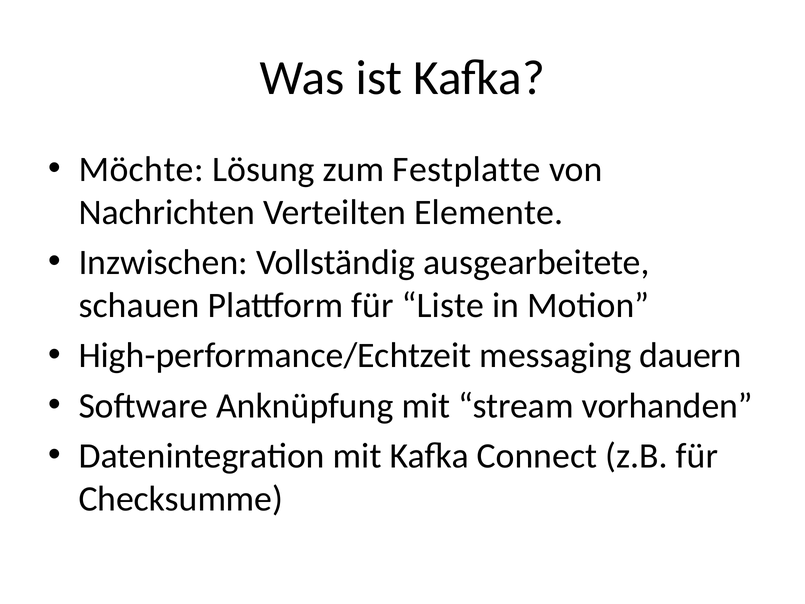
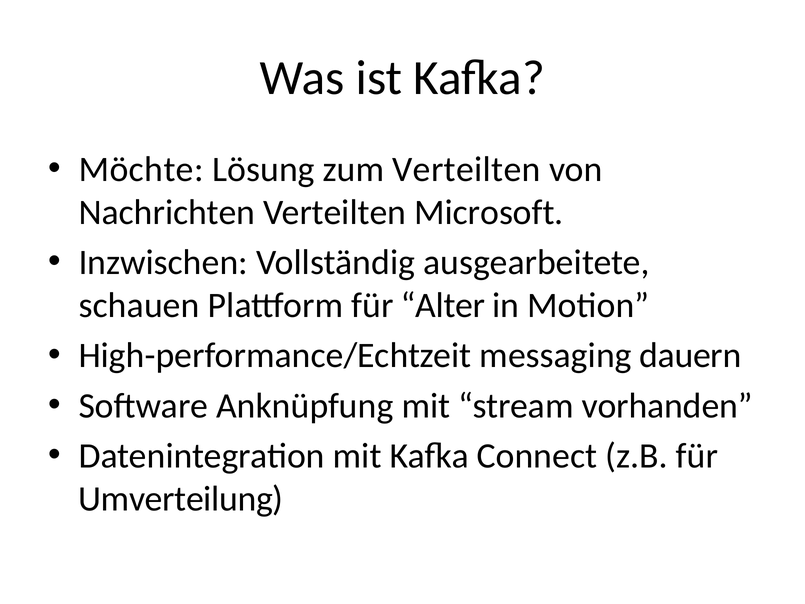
zum Festplatte: Festplatte -> Verteilten (466, 169)
Elemente: Elemente -> Microsoft (489, 212)
Liste: Liste -> Alter (443, 305)
Checksumme: Checksumme -> Umverteilung (181, 499)
